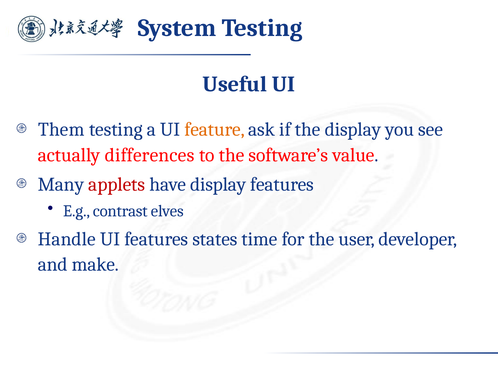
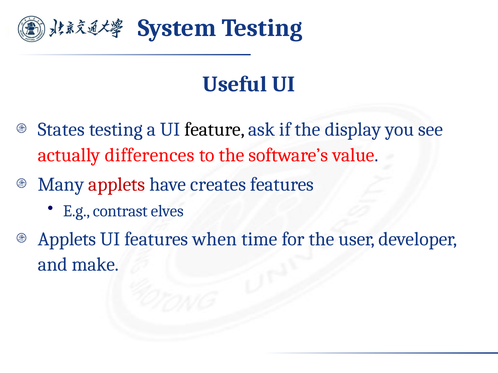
Them: Them -> States (61, 130)
feature colour: orange -> black (215, 130)
have display: display -> creates (218, 185)
Handle: Handle -> Applets (67, 239)
states: states -> when (215, 239)
